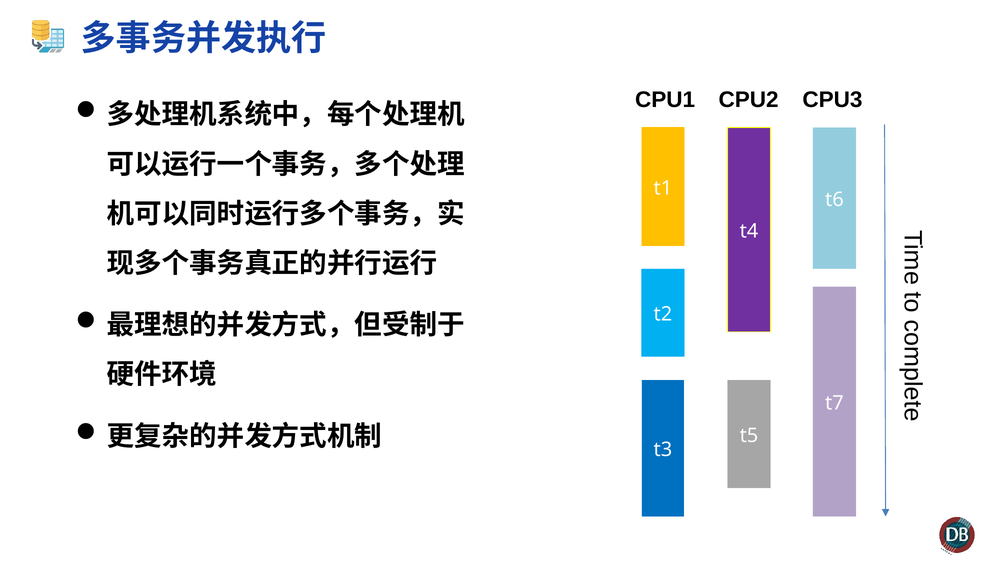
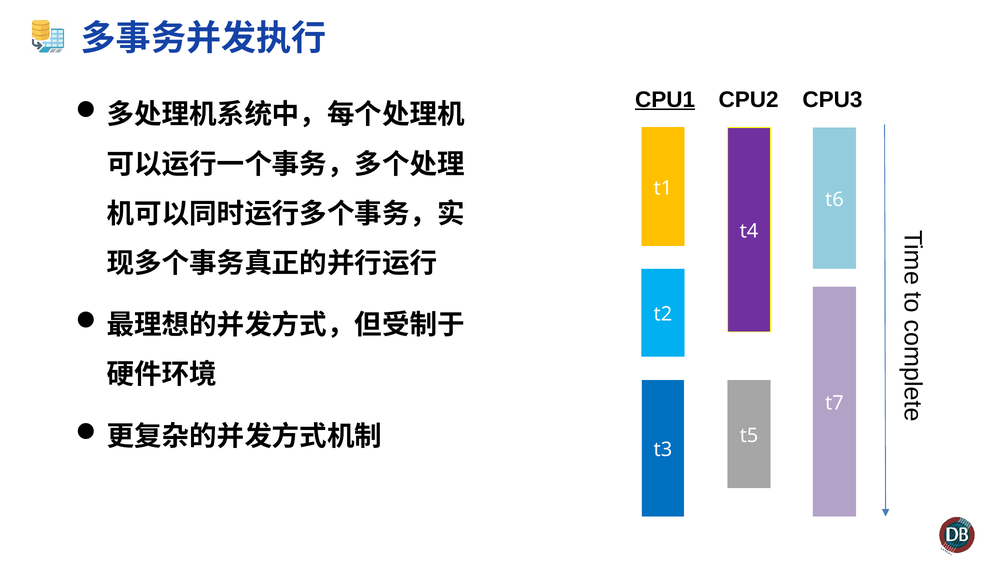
CPU1 underline: none -> present (665, 100)
